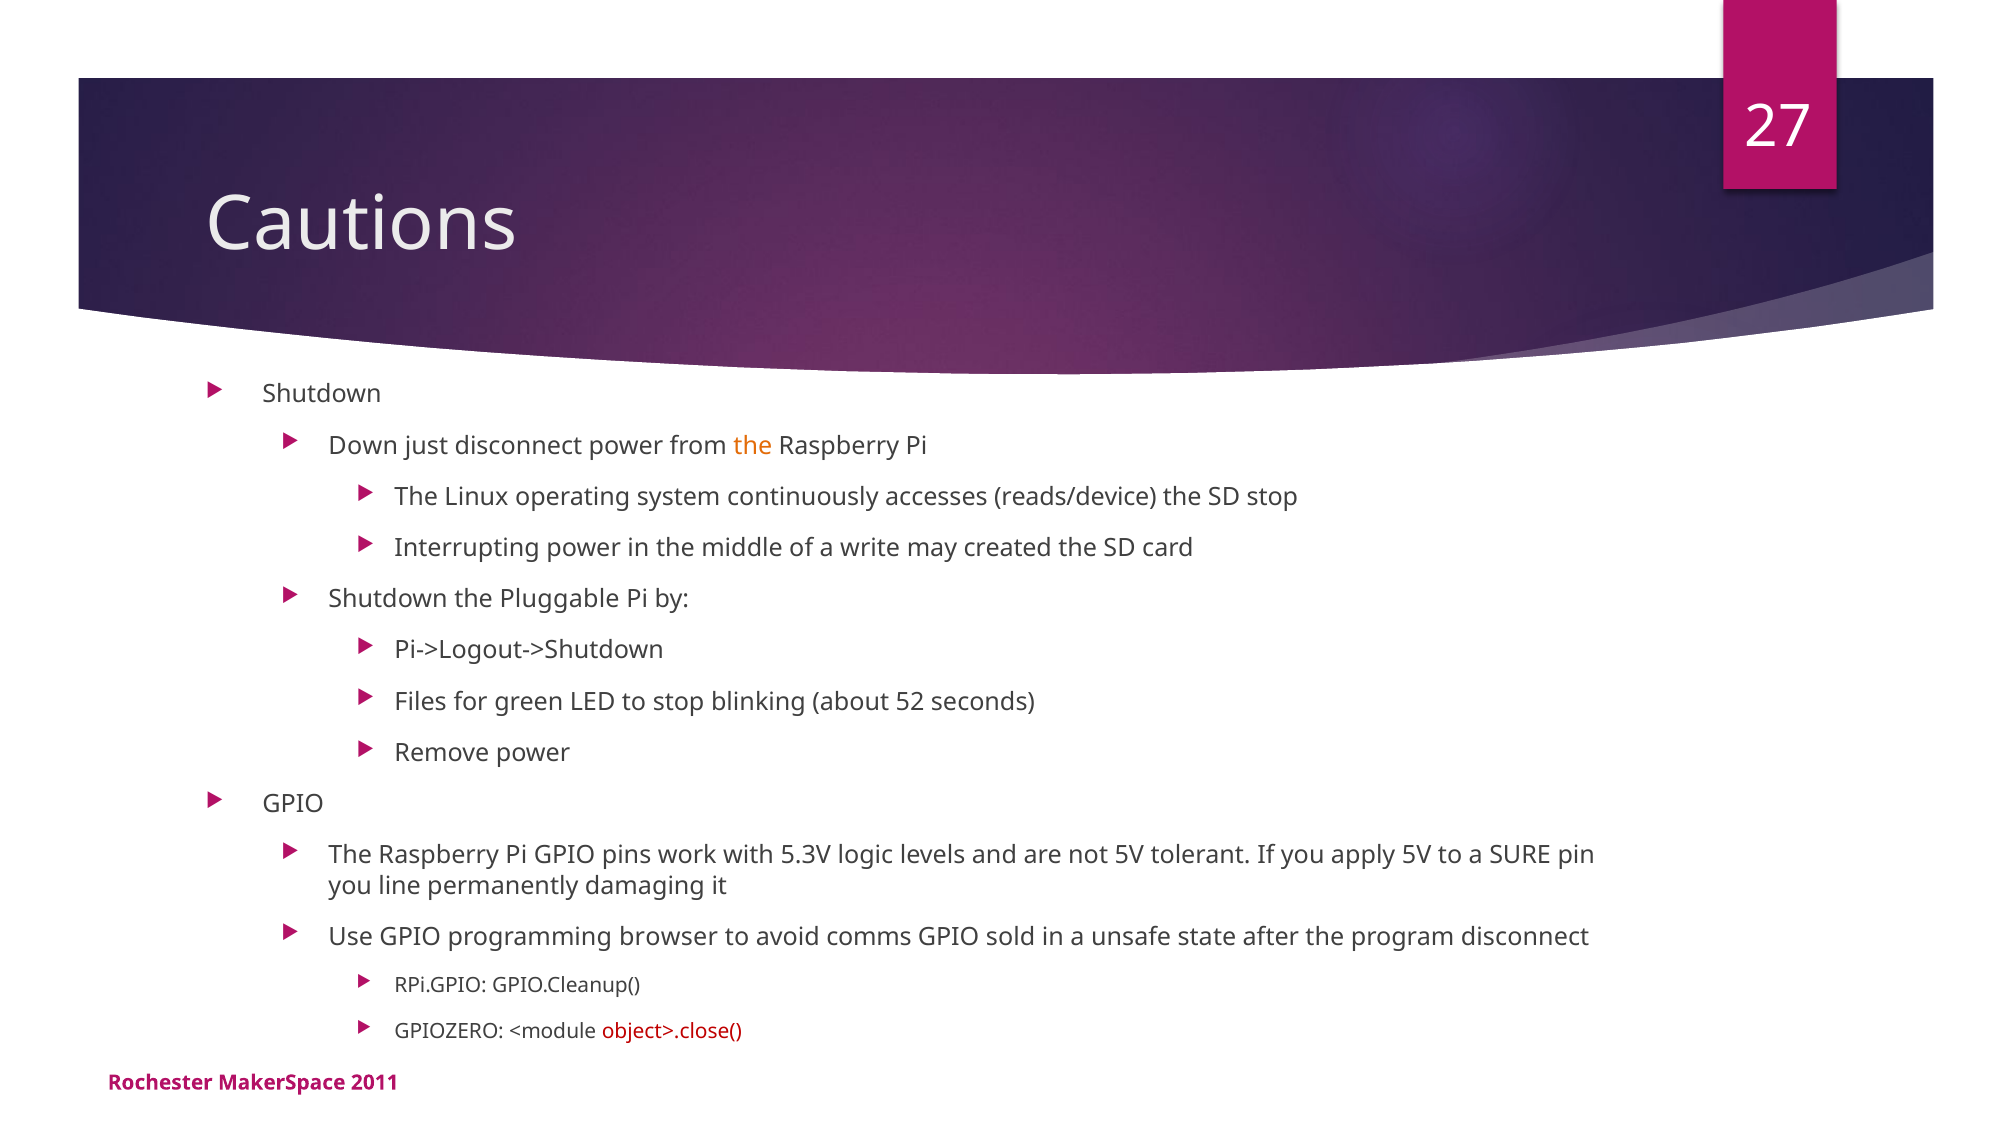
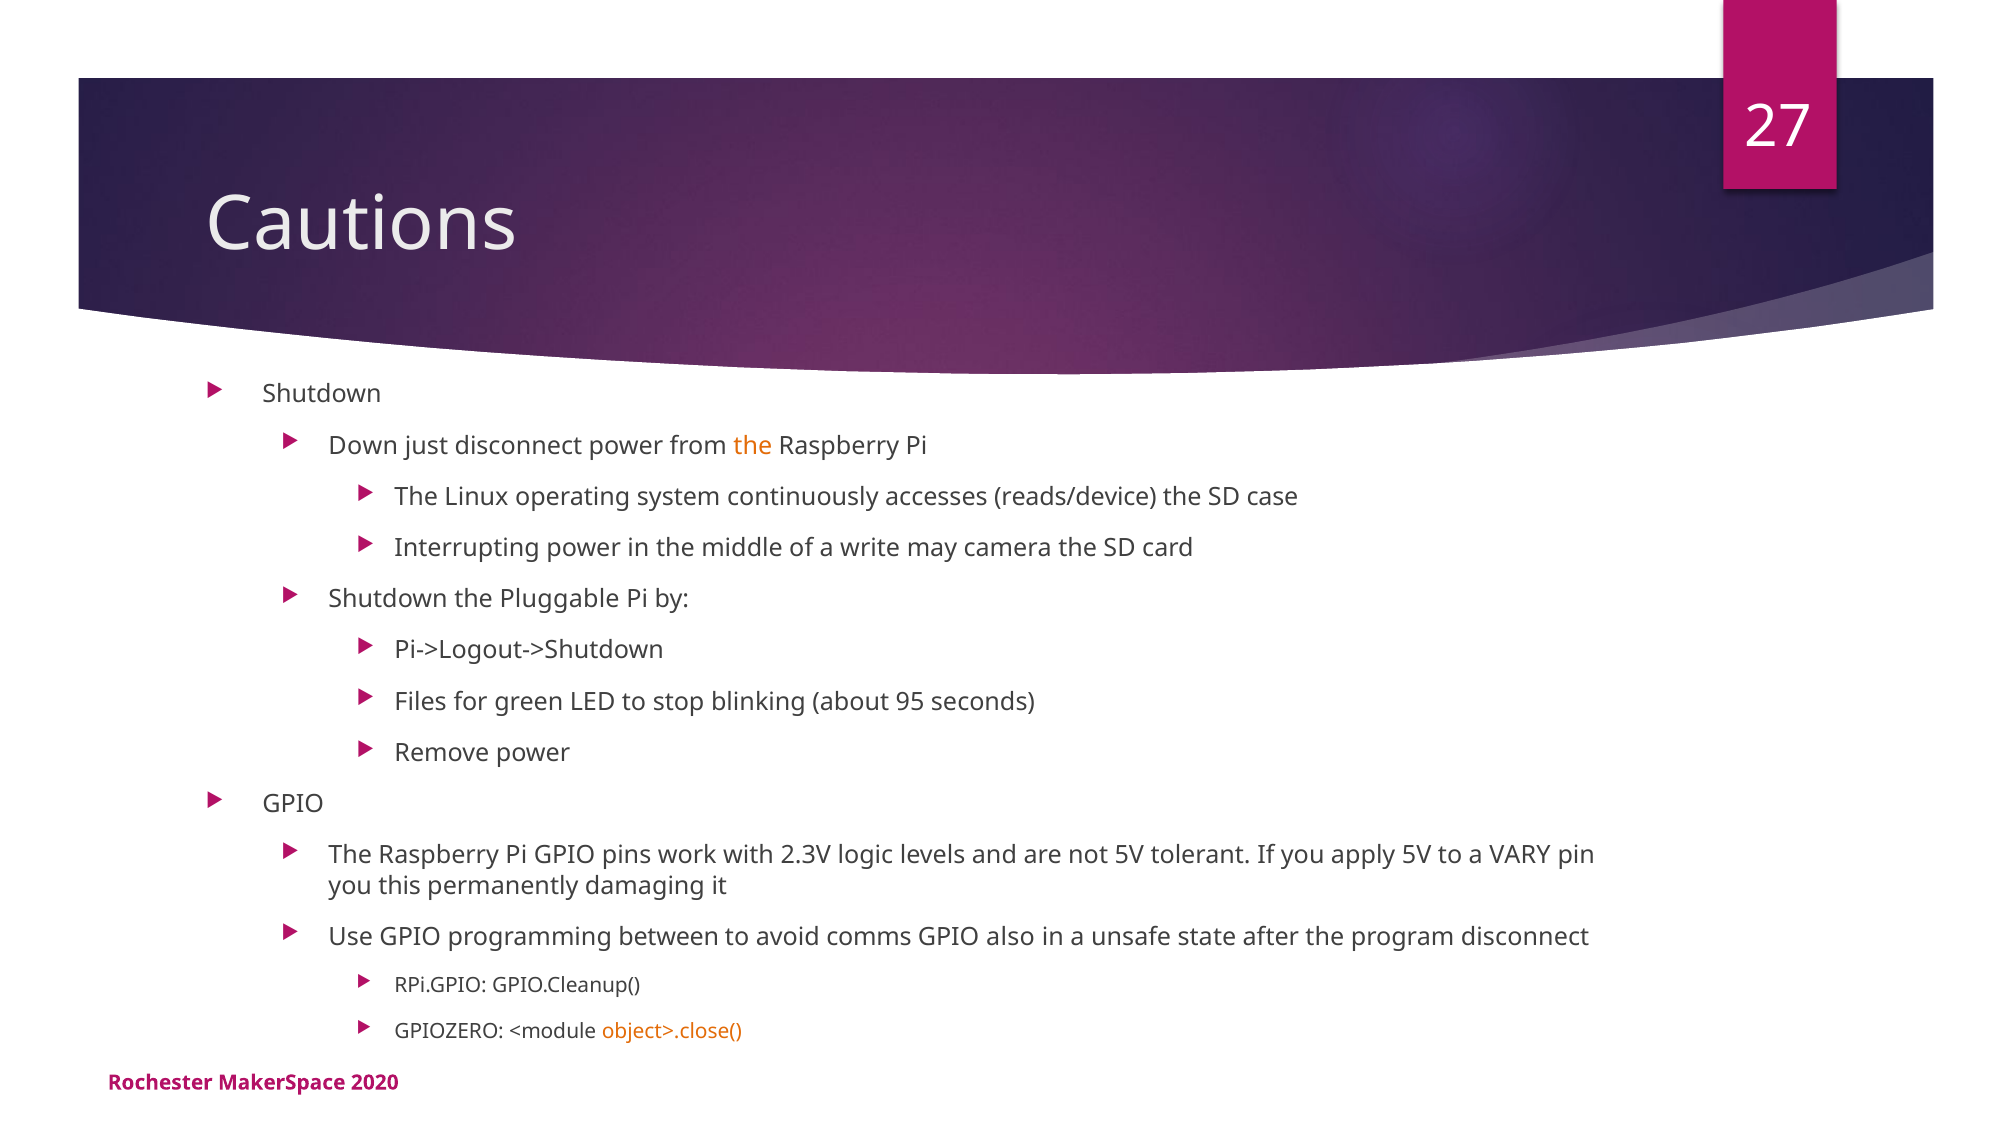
SD stop: stop -> case (1272, 497)
created: created -> camera (1008, 548)
52: 52 -> 95 (910, 701)
5.3V: 5.3V -> 2.3V (806, 855)
SURE: SURE -> VARY (1520, 855)
line: line -> this (400, 885)
browser: browser -> between (669, 936)
sold: sold -> also (1010, 936)
object>.close( colour: red -> orange (672, 1031)
2011: 2011 -> 2020 (375, 1082)
